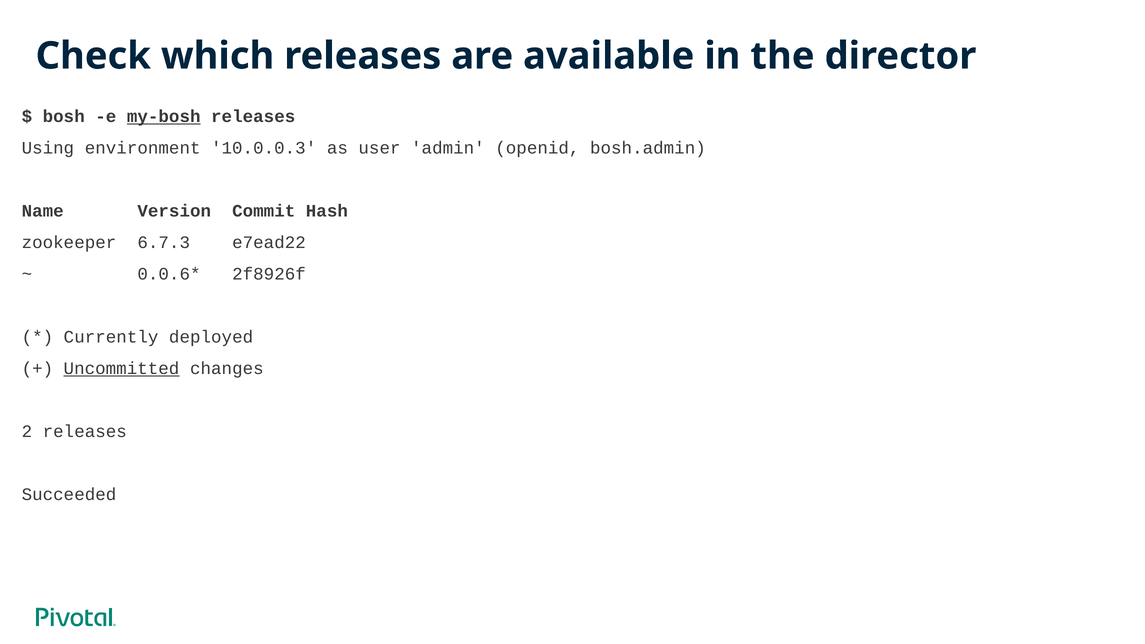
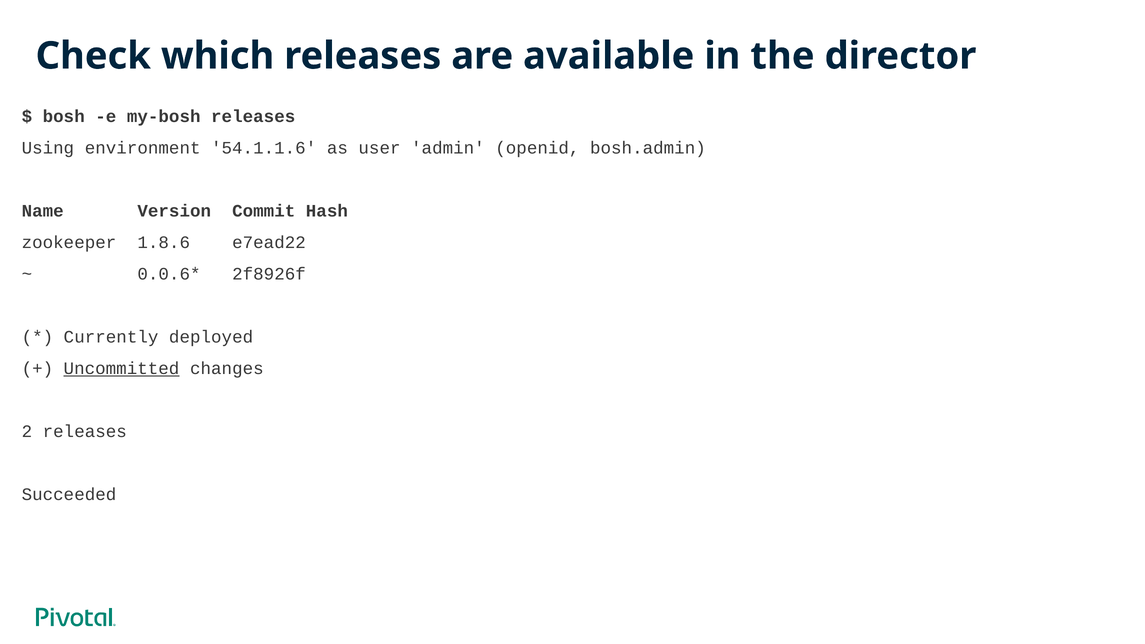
my-bosh underline: present -> none (164, 117)
10.0.0.3: 10.0.0.3 -> 54.1.1.6 (264, 148)
6.7.3: 6.7.3 -> 1.8.6 (164, 243)
